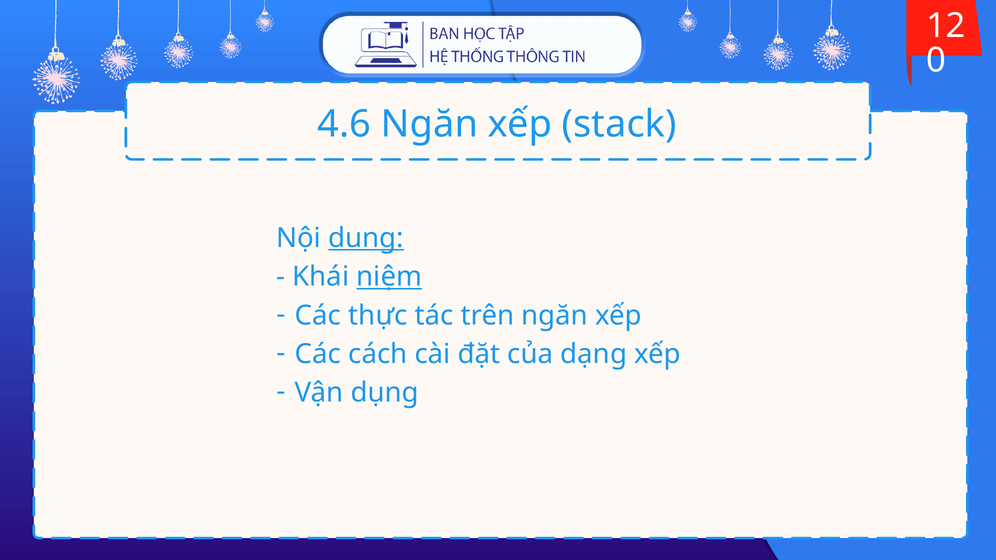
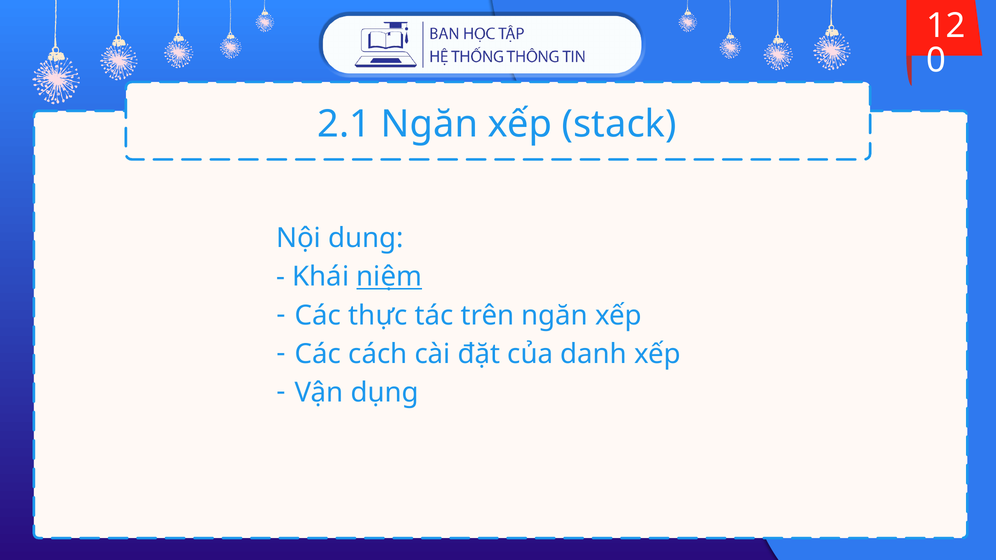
4.6: 4.6 -> 2.1 (344, 124)
dung underline: present -> none (366, 238)
dạng: dạng -> danh (594, 354)
